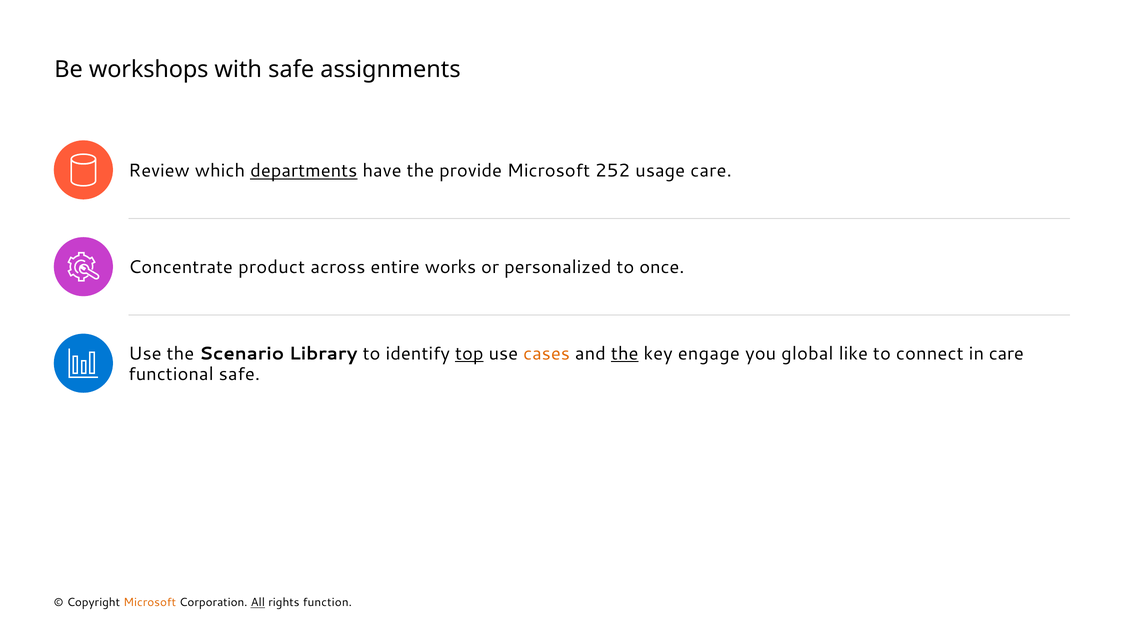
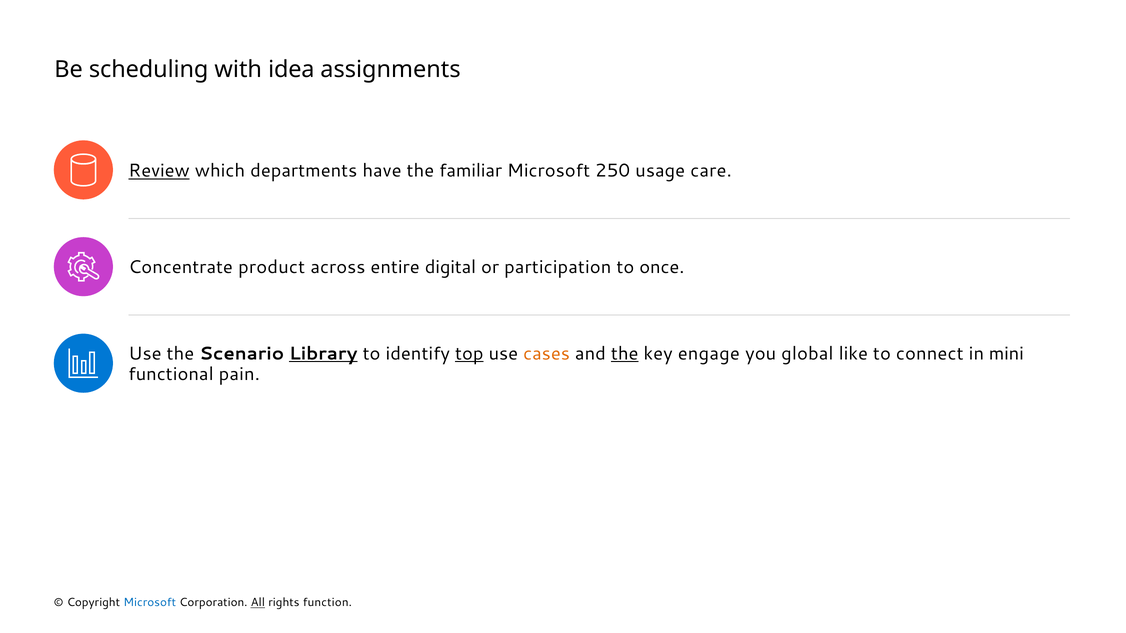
workshops: workshops -> scheduling (149, 70)
with safe: safe -> idea (291, 70)
Review underline: none -> present (159, 171)
departments underline: present -> none (304, 171)
provide: provide -> familiar (471, 171)
252: 252 -> 250 (613, 171)
works: works -> digital (450, 267)
personalized: personalized -> participation (558, 267)
Library underline: none -> present (323, 354)
in care: care -> mini (1006, 354)
functional safe: safe -> pain (239, 374)
Microsoft colour: orange -> blue (150, 603)
